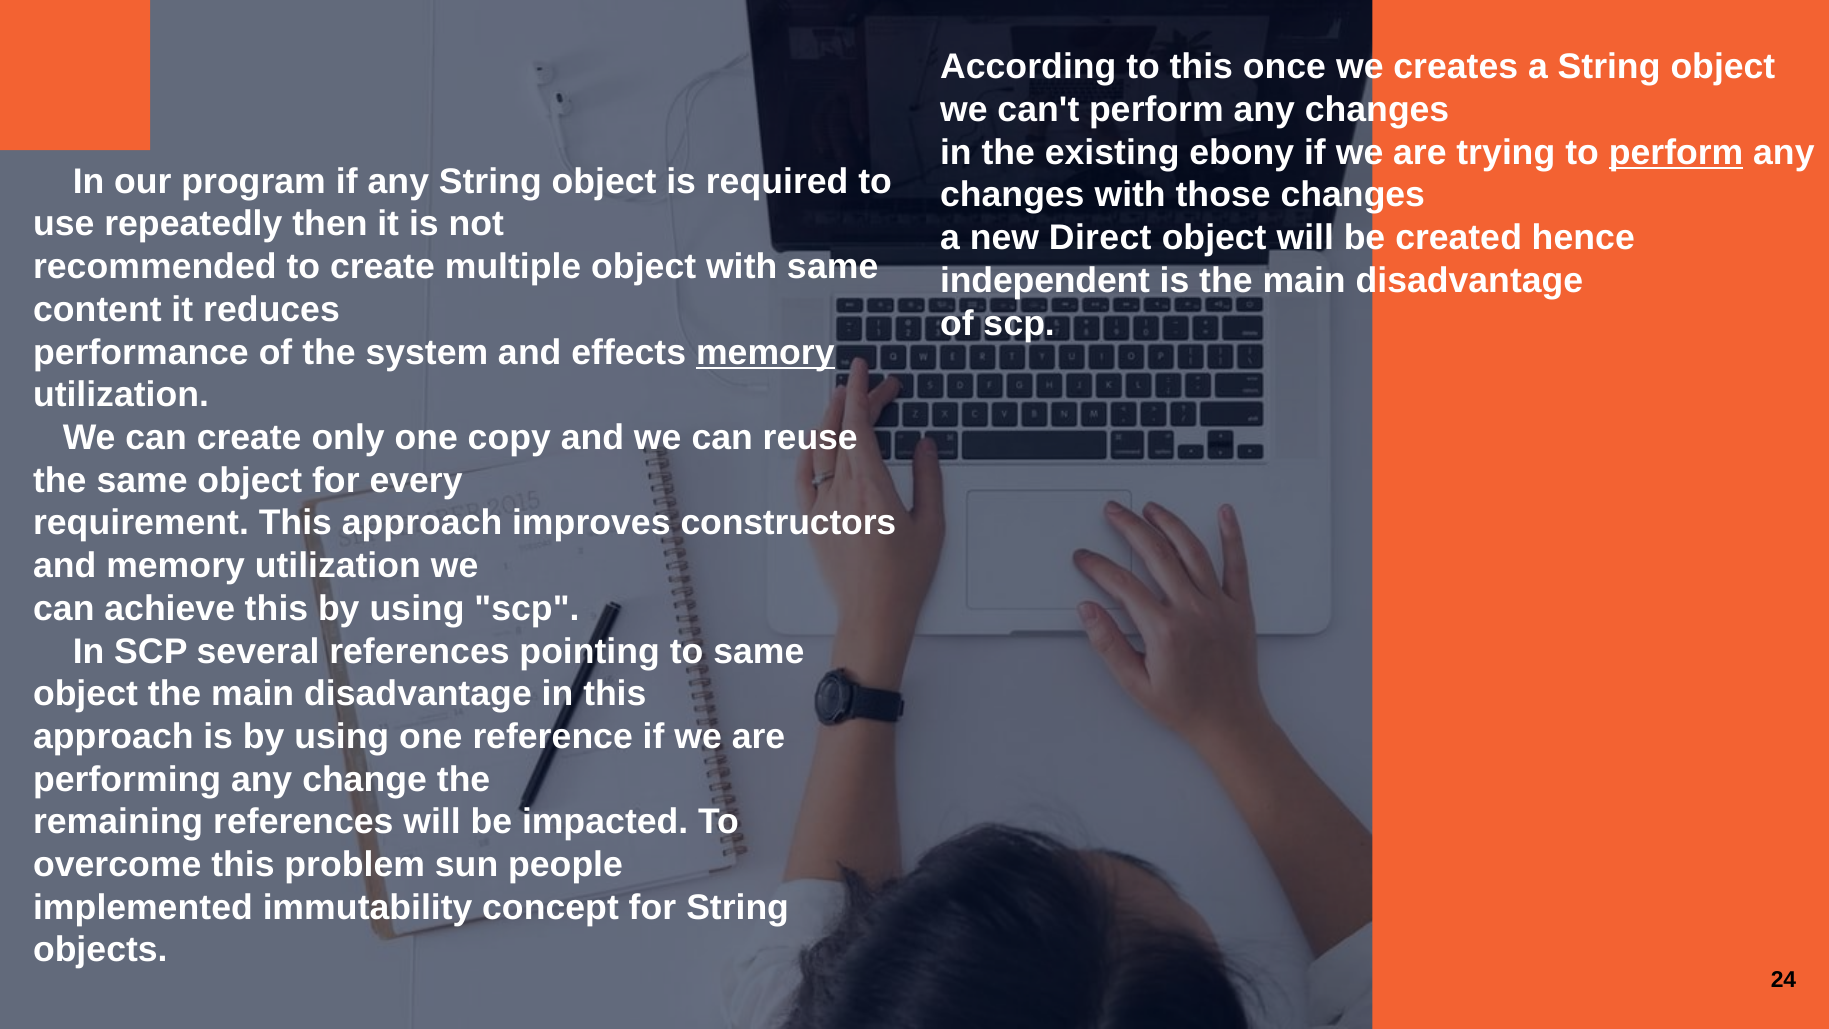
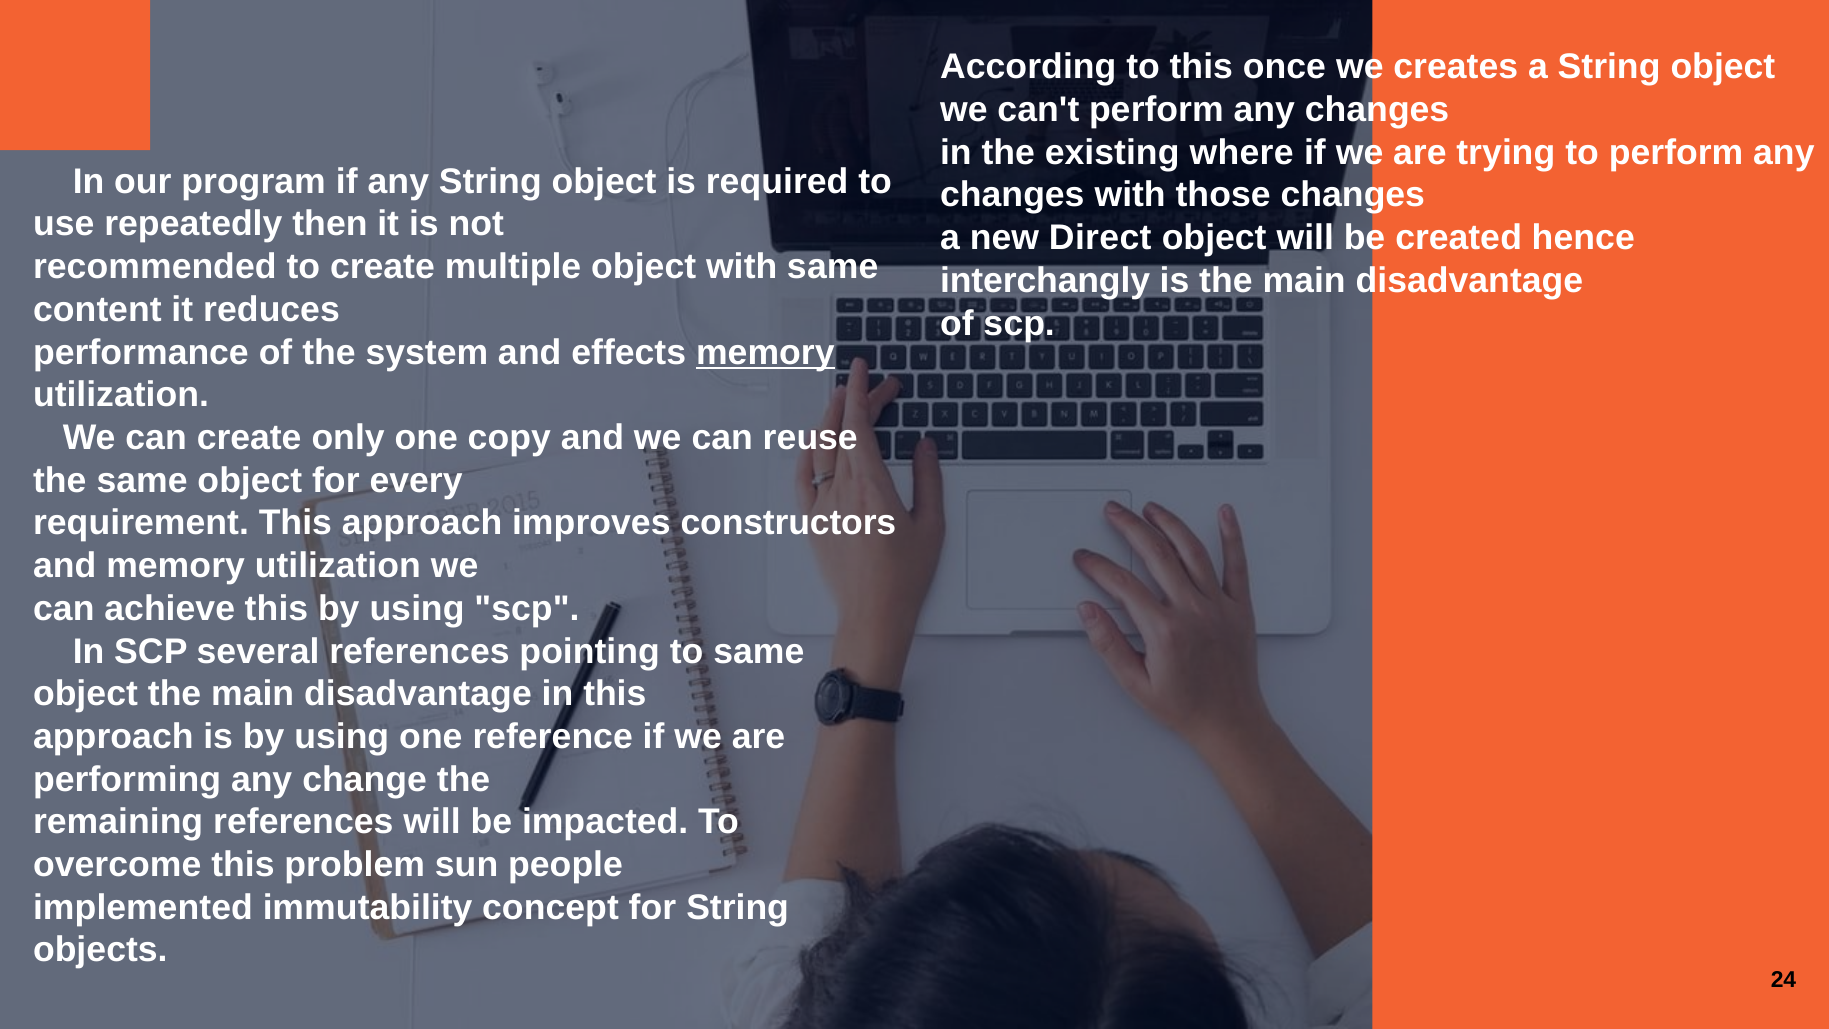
ebony: ebony -> where (1242, 152)
perform underline: present -> none (1676, 152)
independent: independent -> interchangly (1045, 281)
